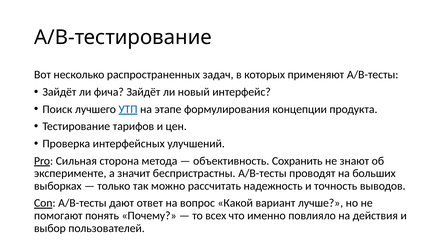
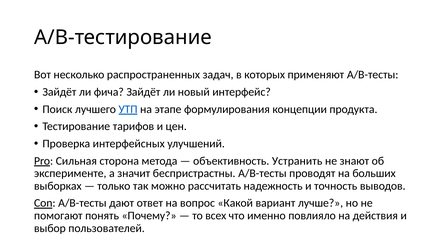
Сохранить: Сохранить -> Устранить (297, 161)
